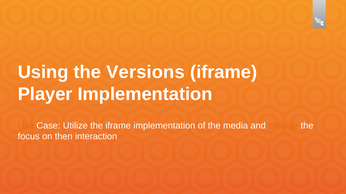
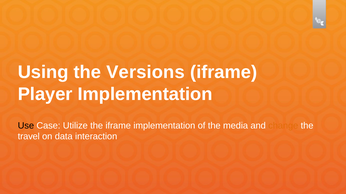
Use colour: orange -> black (26, 126)
focus: focus -> travel (29, 137)
then: then -> data (64, 137)
